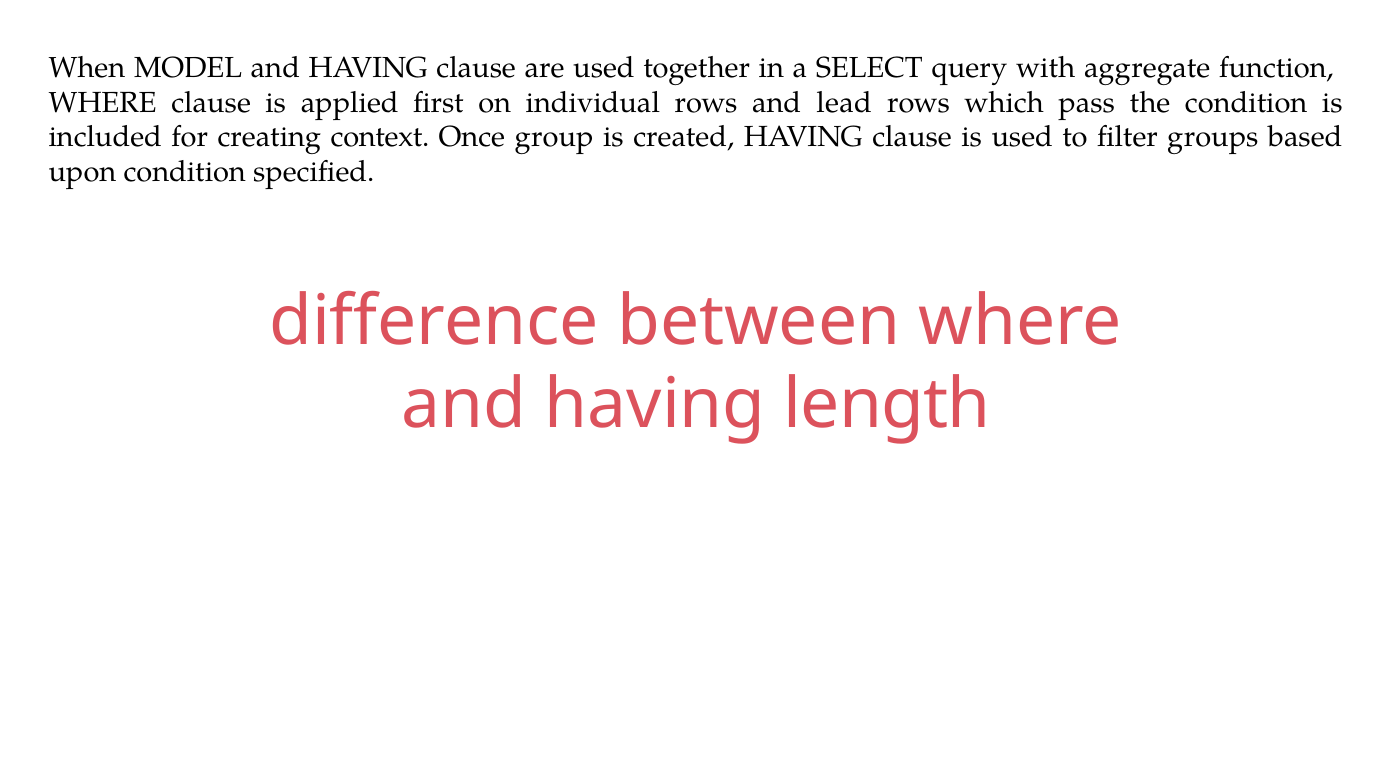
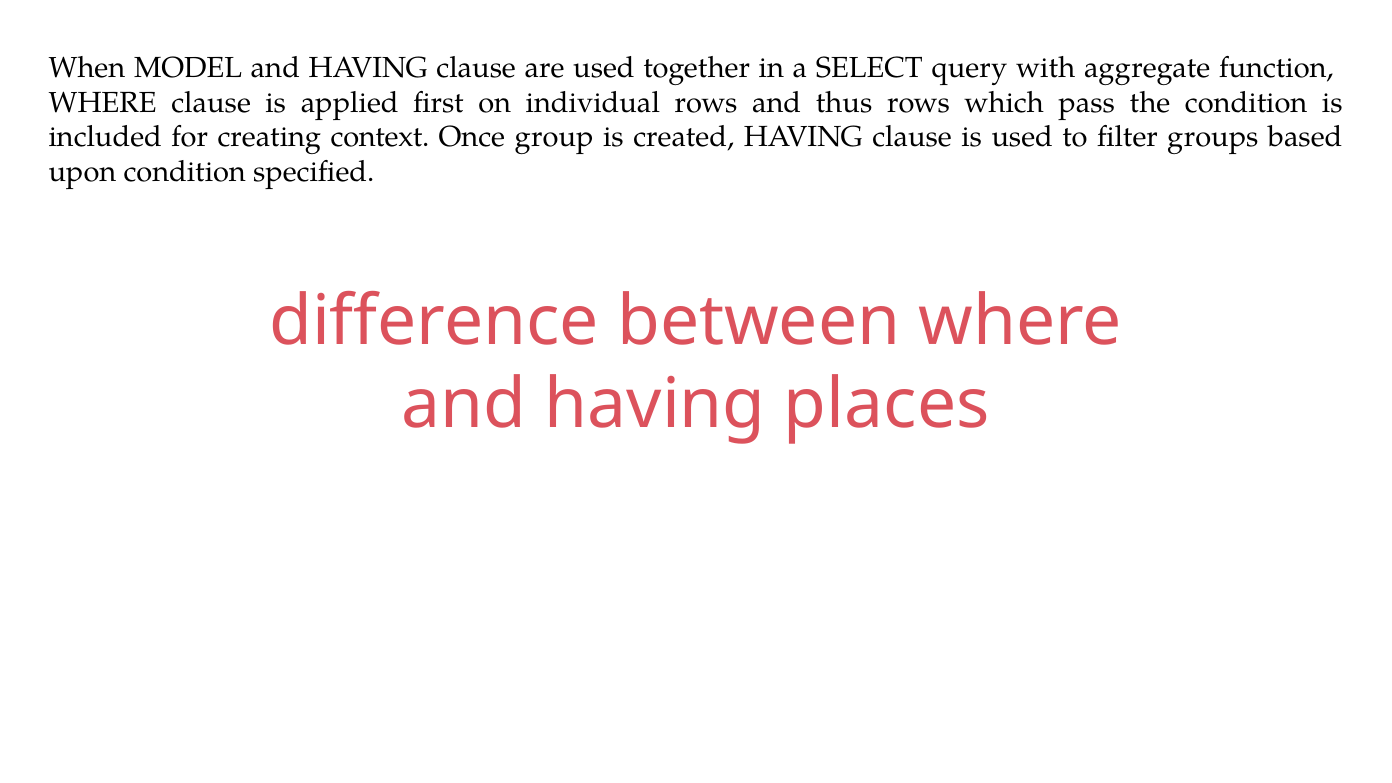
lead: lead -> thus (844, 102)
length: length -> places (887, 405)
